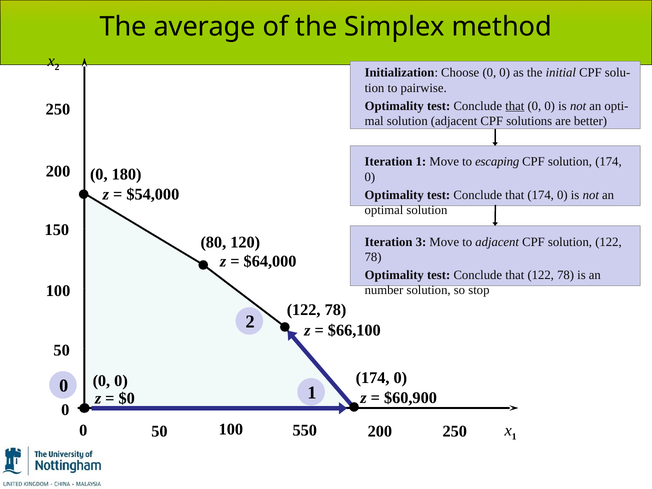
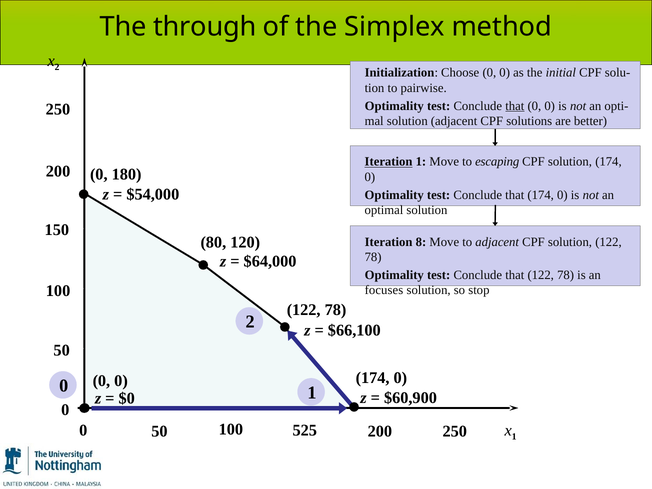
average: average -> through (205, 27)
Iteration underline: none -> present (389, 162)
3: 3 -> 8 (421, 242)
number: number -> focuses (384, 290)
550: 550 -> 525 (305, 430)
